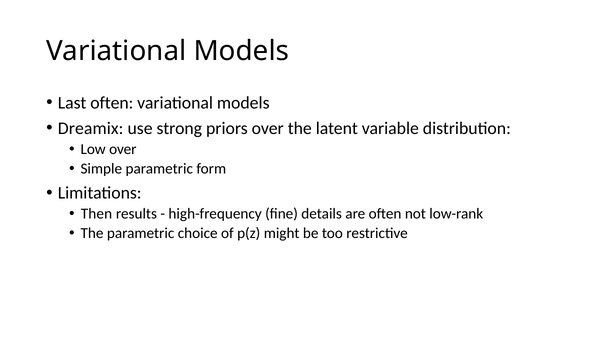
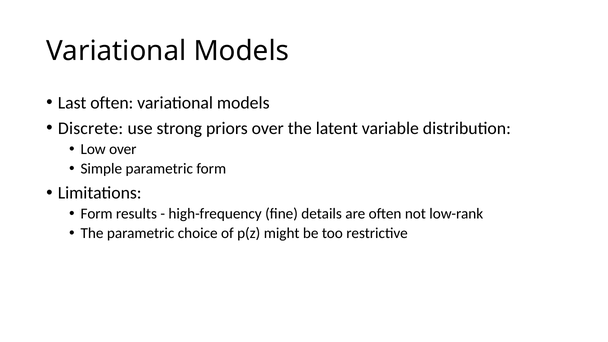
Dreamix: Dreamix -> Discrete (91, 128)
Then: Then -> Form (97, 214)
